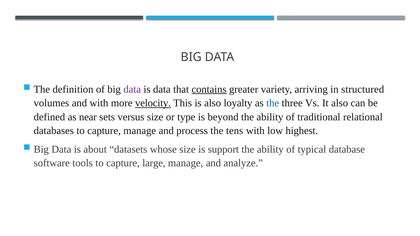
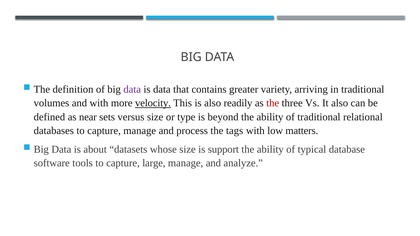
contains underline: present -> none (209, 89)
in structured: structured -> traditional (363, 89)
loyalty: loyalty -> readily (238, 103)
the colour: blue -> red (273, 103)
tens: tens -> tags (235, 131)
highest: highest -> matters (302, 131)
